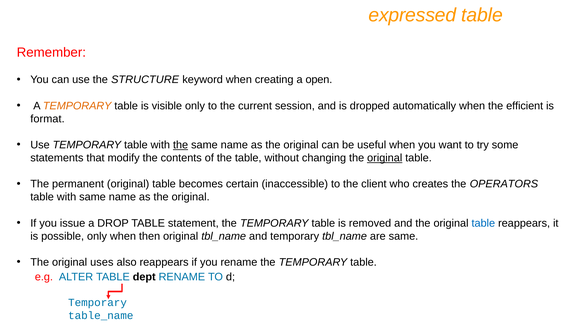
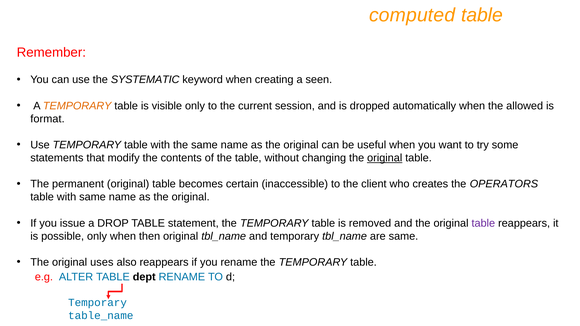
expressed: expressed -> computed (412, 15)
STRUCTURE: STRUCTURE -> SYSTEMATIC (145, 80)
open: open -> seen (319, 80)
efficient: efficient -> allowed (525, 106)
the underline: present -> none (181, 145)
table colour: blue -> purple (483, 223)
